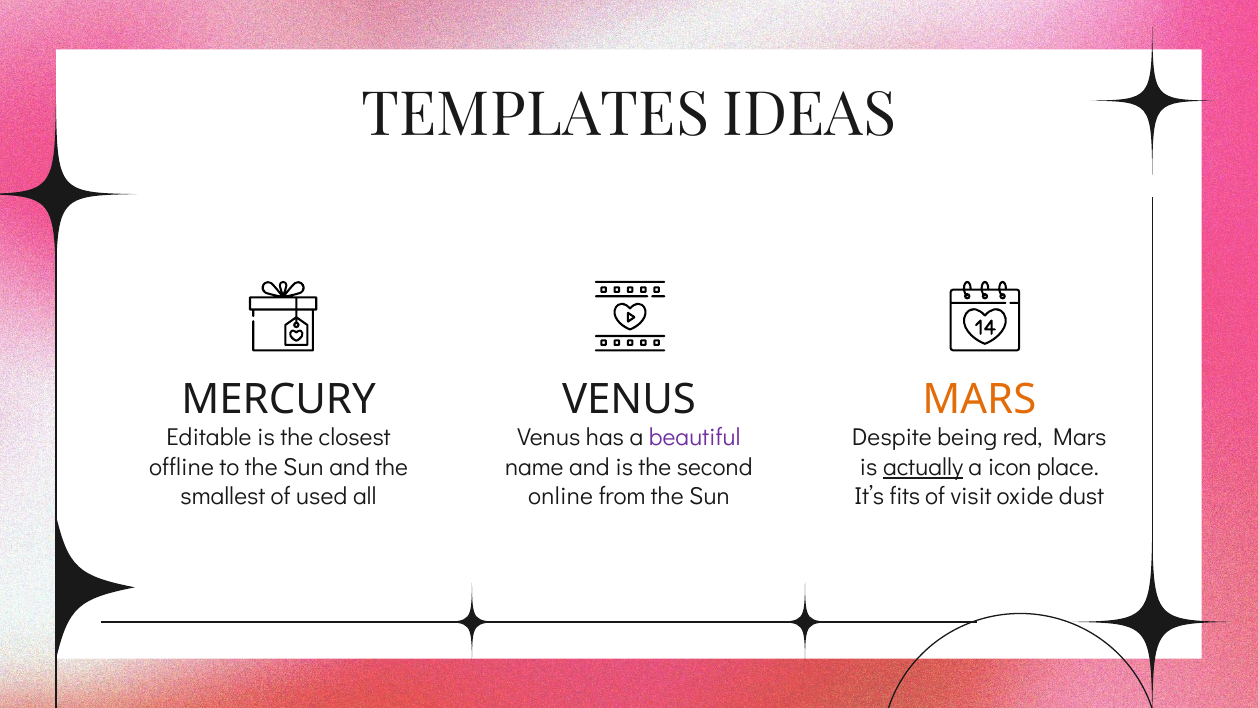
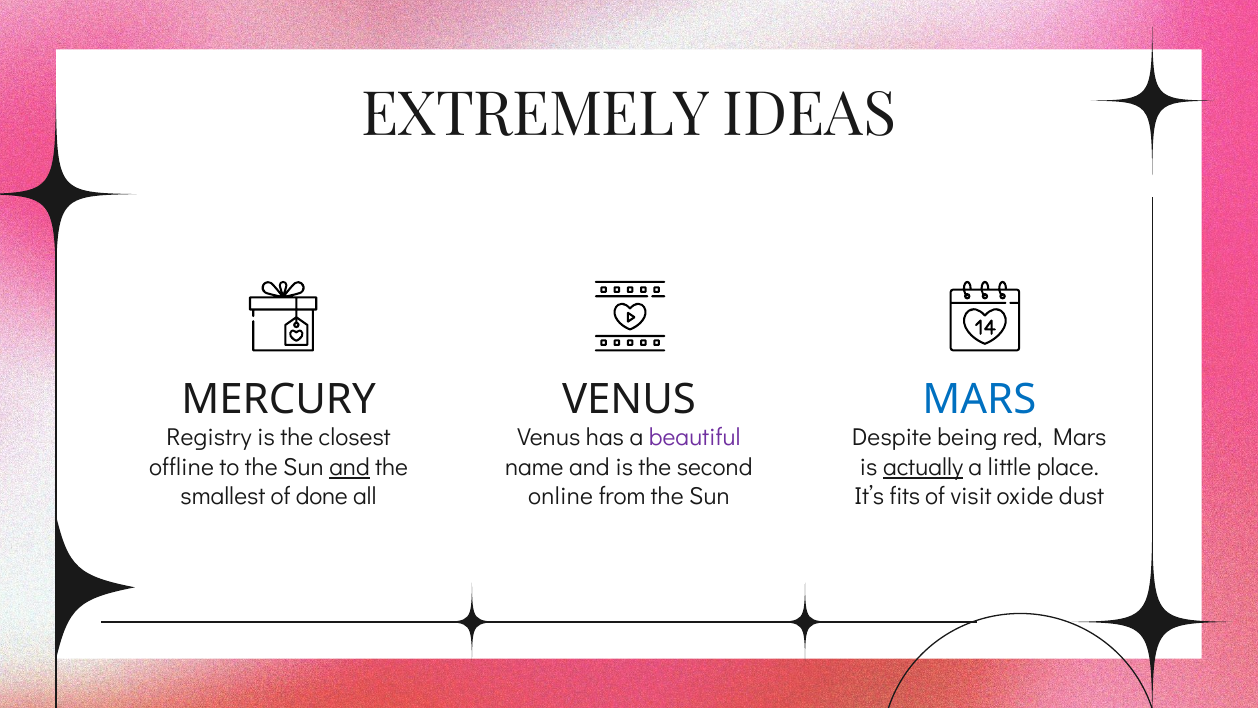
TEMPLATES: TEMPLATES -> EXTREMELY (536, 115)
MARS colour: orange -> blue (979, 400)
Editable: Editable -> Registry (209, 438)
and underline: none -> present (350, 467)
icon: icon -> little (1009, 467)
used: used -> done (322, 496)
